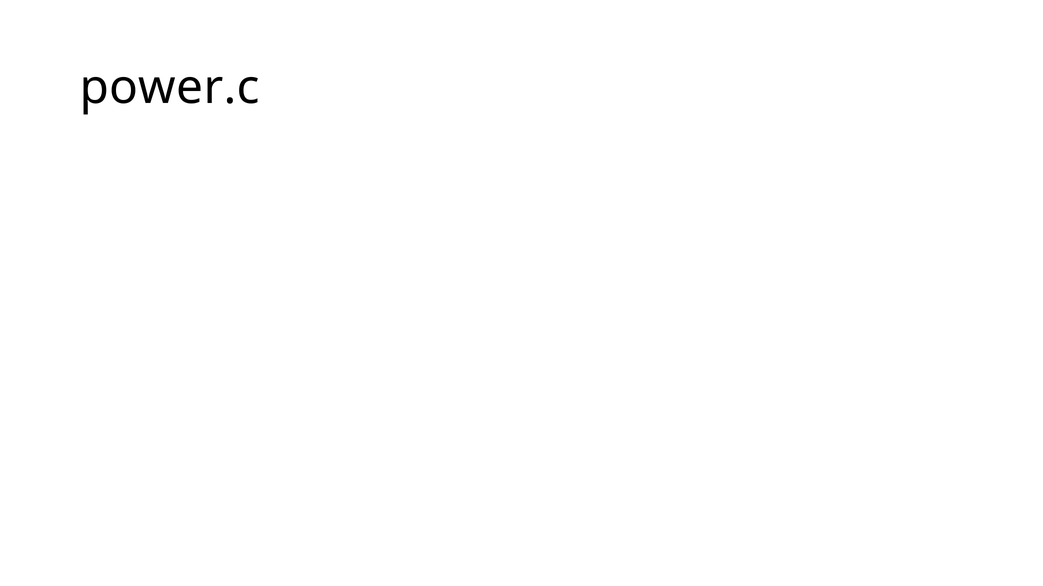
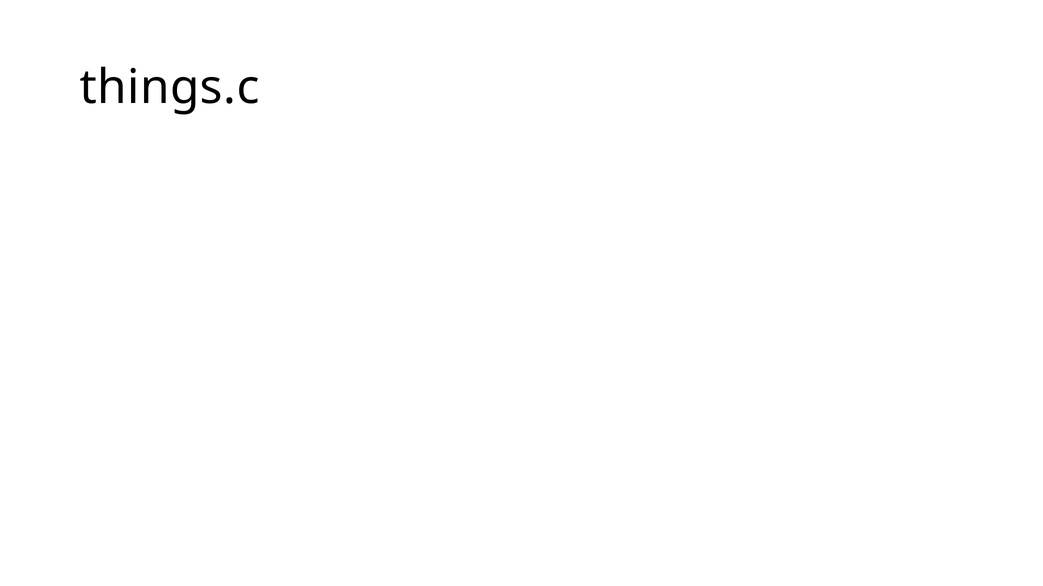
power.c: power.c -> things.c (169, 88)
